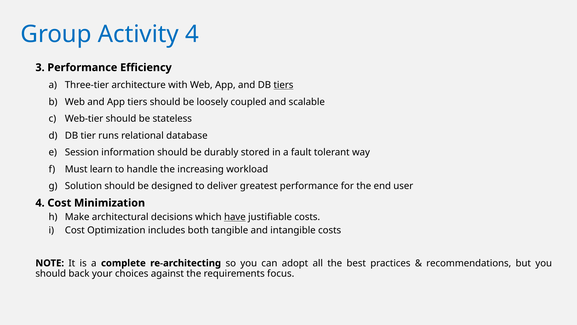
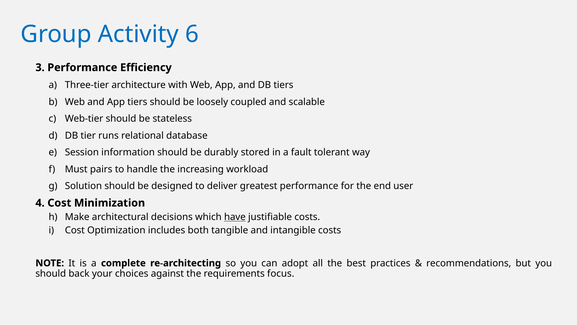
Activity 4: 4 -> 6 (192, 34)
tiers underline: present -> none (283, 85)
learn: learn -> pairs (101, 169)
